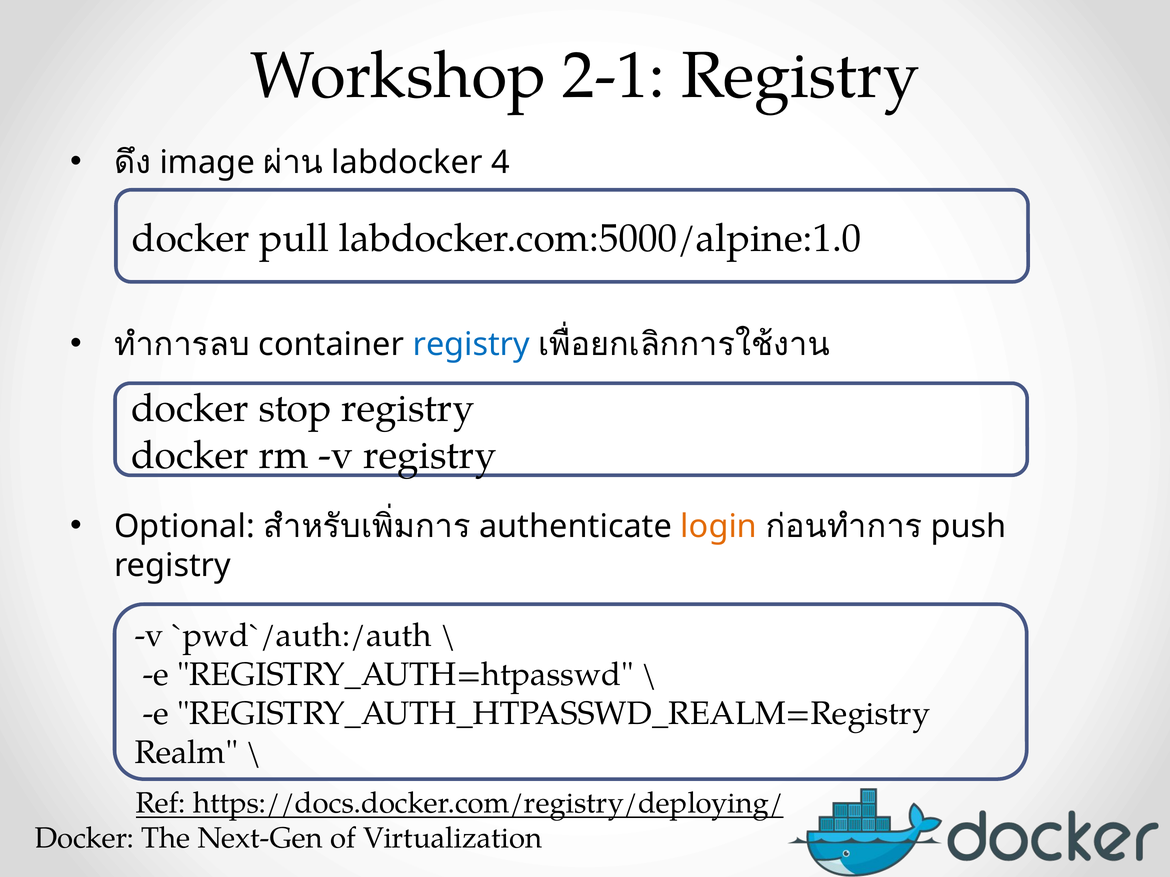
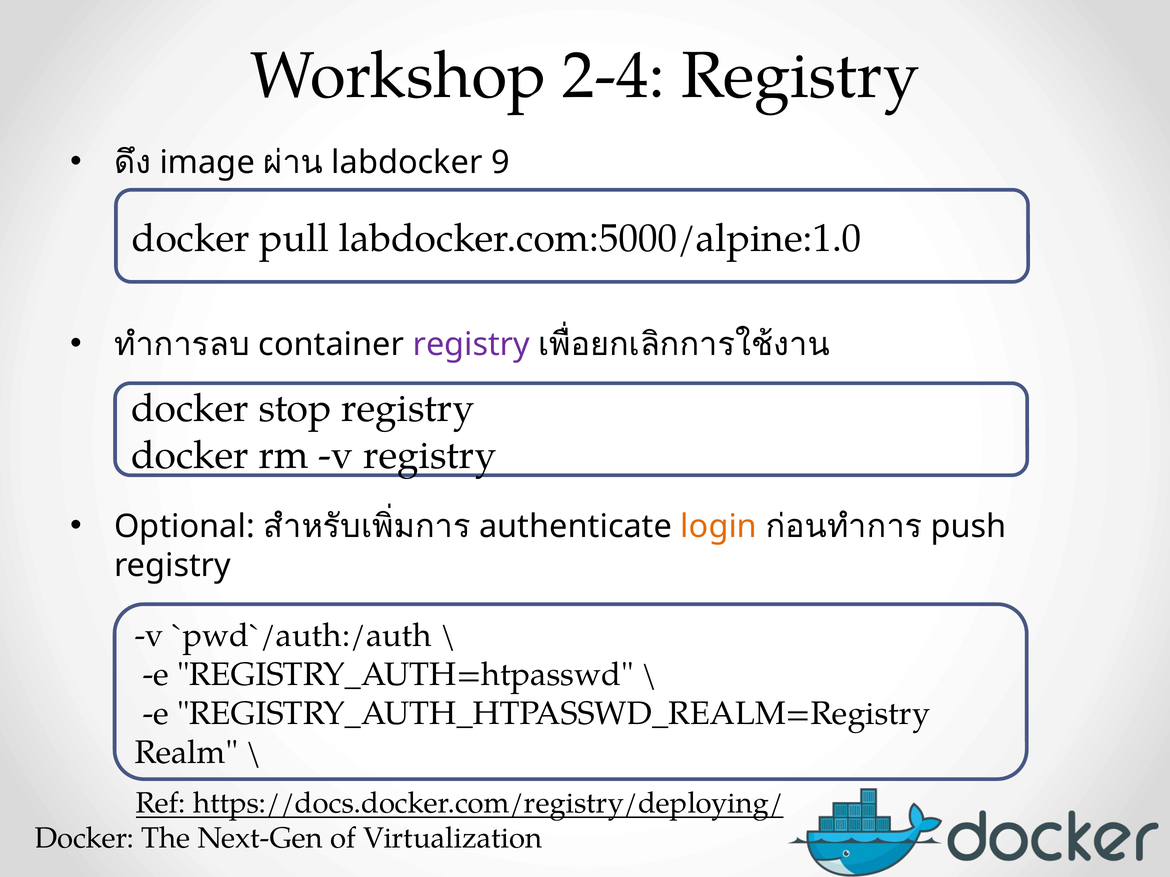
2-1: 2-1 -> 2-4 (614, 76)
4: 4 -> 9 (500, 162)
registry colour: blue -> purple (471, 345)
